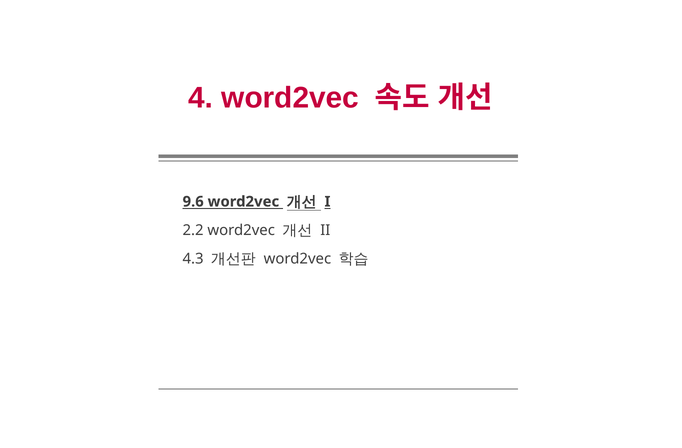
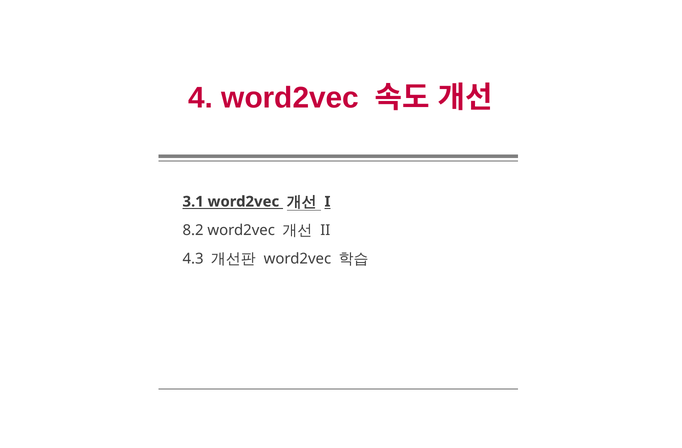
9.6: 9.6 -> 3.1 (193, 202)
2.2: 2.2 -> 8.2 (193, 230)
